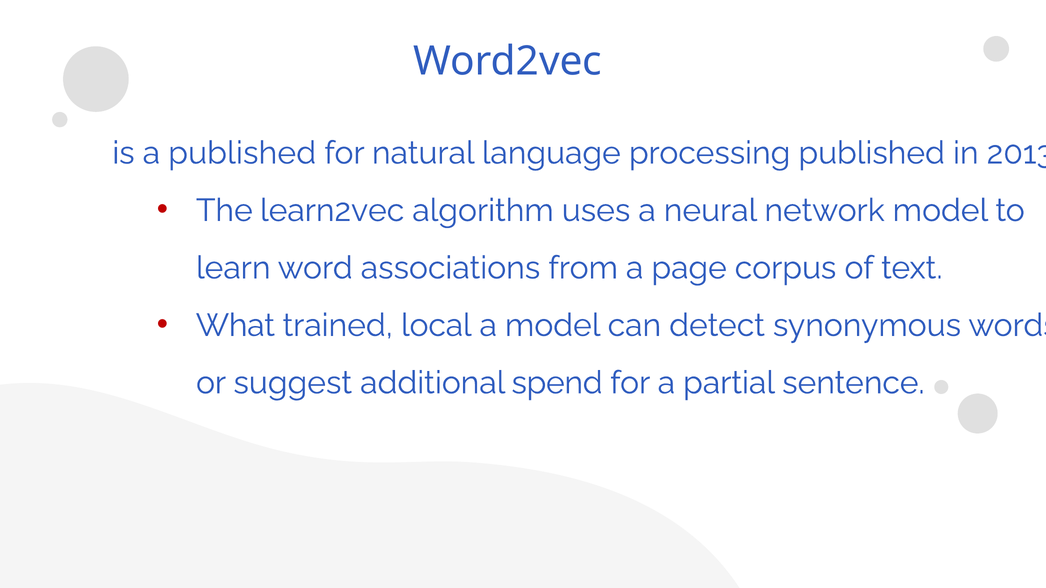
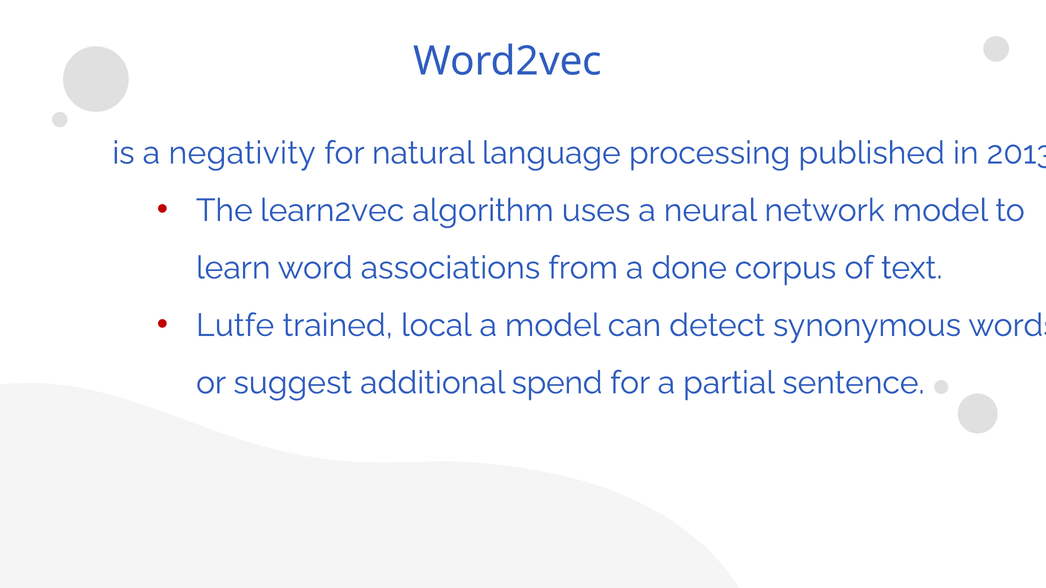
a published: published -> negativity (242, 153)
page: page -> done (689, 268)
What: What -> Lutfe (235, 326)
